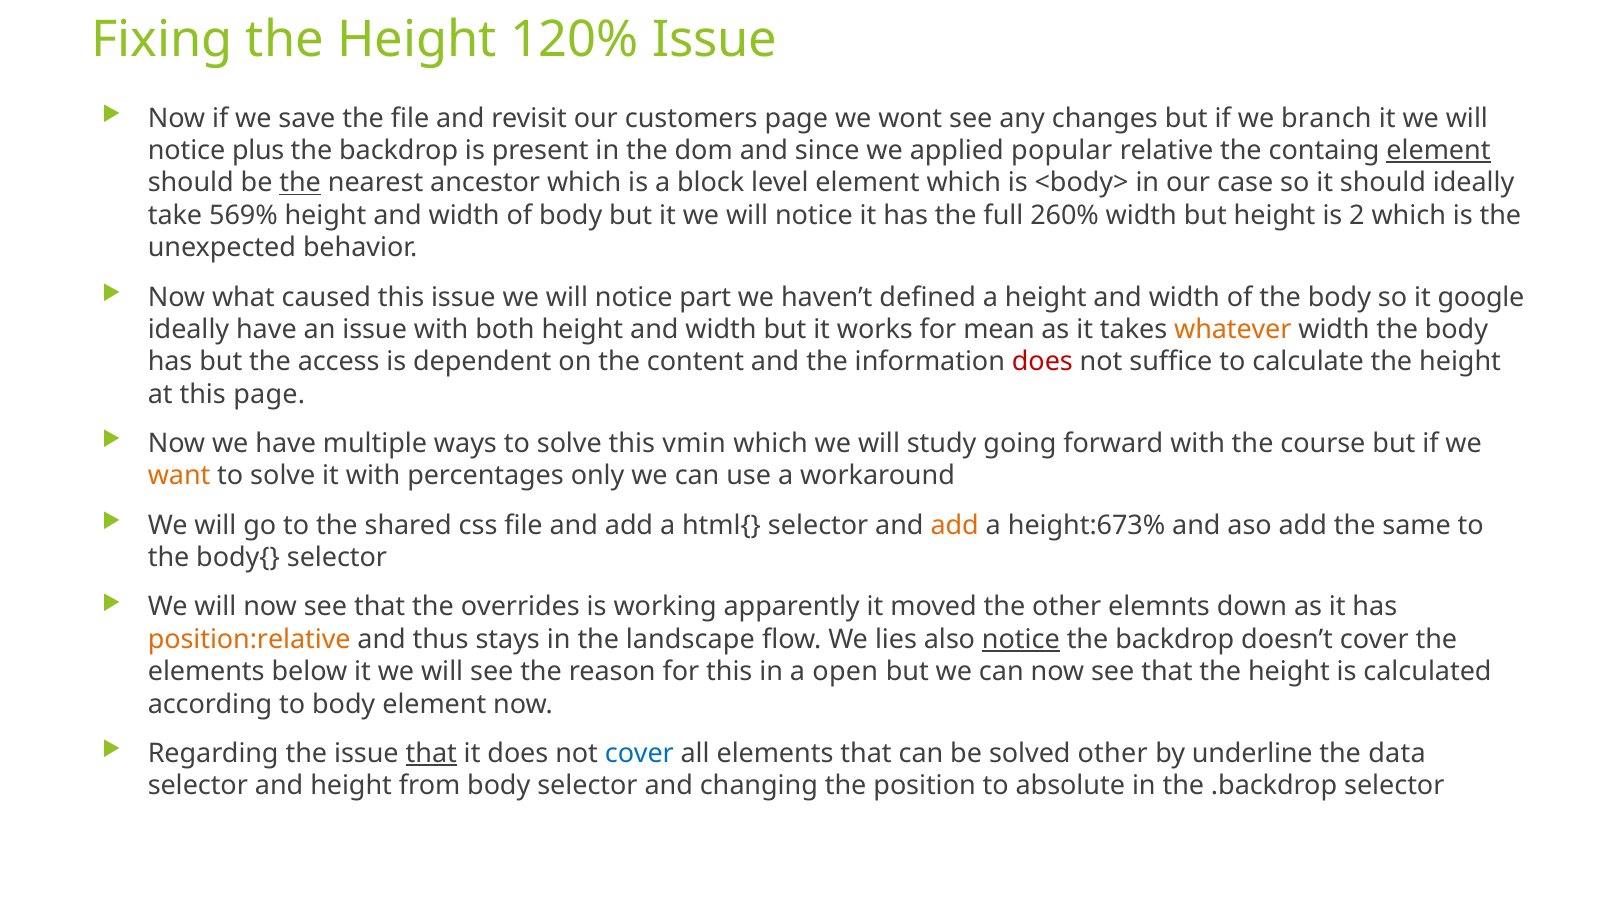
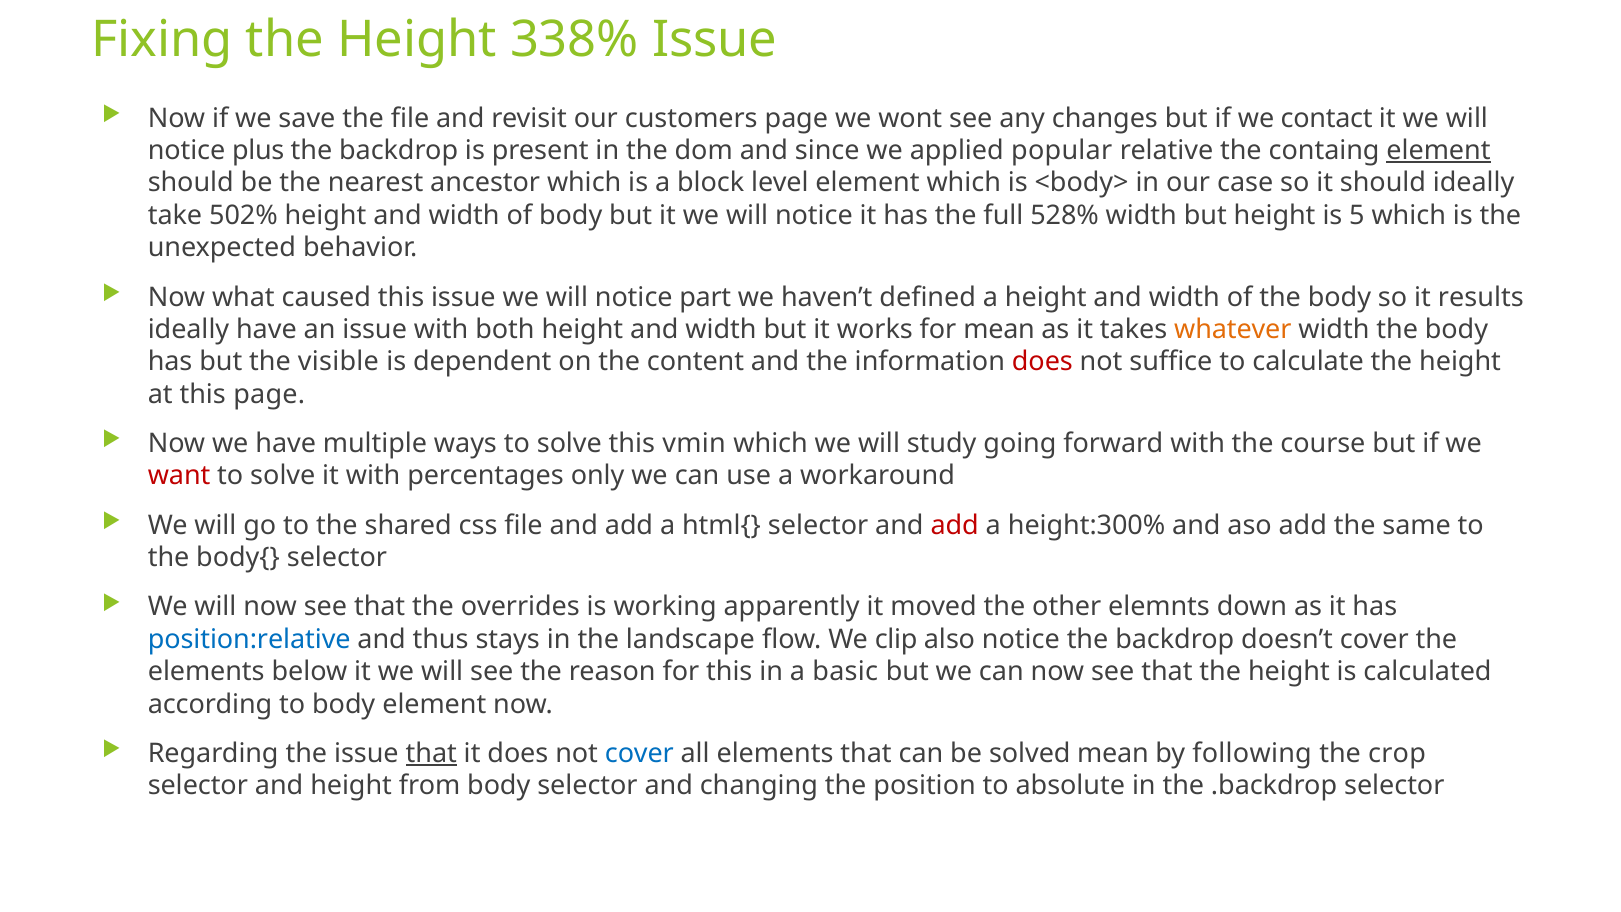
120%: 120% -> 338% (575, 40)
branch: branch -> contact (1327, 118)
the underline: present -> none (300, 183)
569%: 569% -> 502% (243, 215)
260%: 260% -> 528% (1065, 215)
2: 2 -> 5 (1357, 215)
google: google -> results (1481, 297)
access: access -> visible (338, 362)
want colour: orange -> red (179, 476)
add colour: orange -> red (955, 525)
height:673%: height:673% -> height:300% (1087, 525)
position:relative colour: orange -> blue (249, 639)
lies: lies -> clip (896, 639)
notice underline: present -> none (1021, 639)
open: open -> basic (845, 672)
solved other: other -> mean (1113, 753)
underline: underline -> following (1252, 753)
data: data -> crop (1397, 753)
